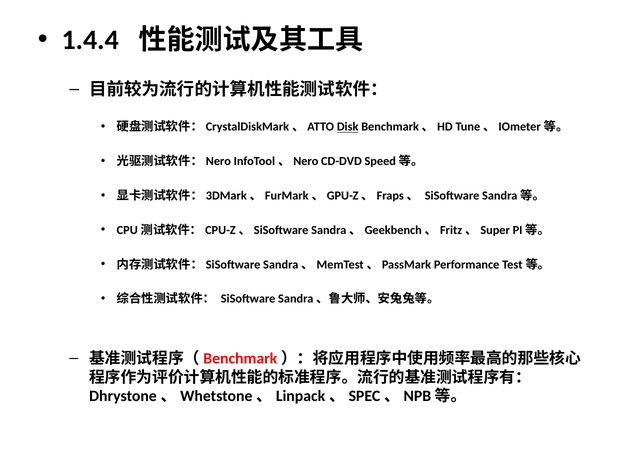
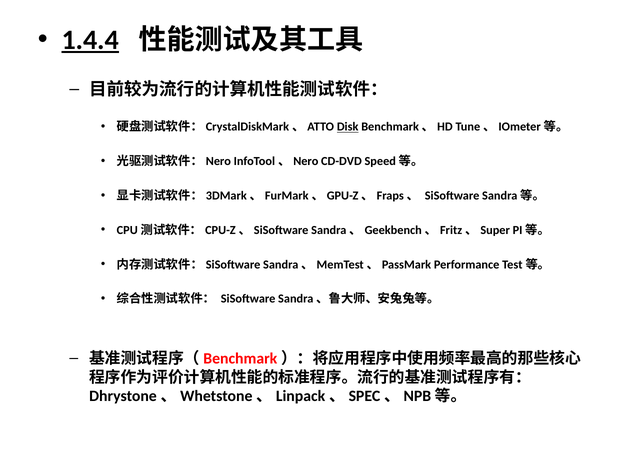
1.4.4 underline: none -> present (90, 40)
